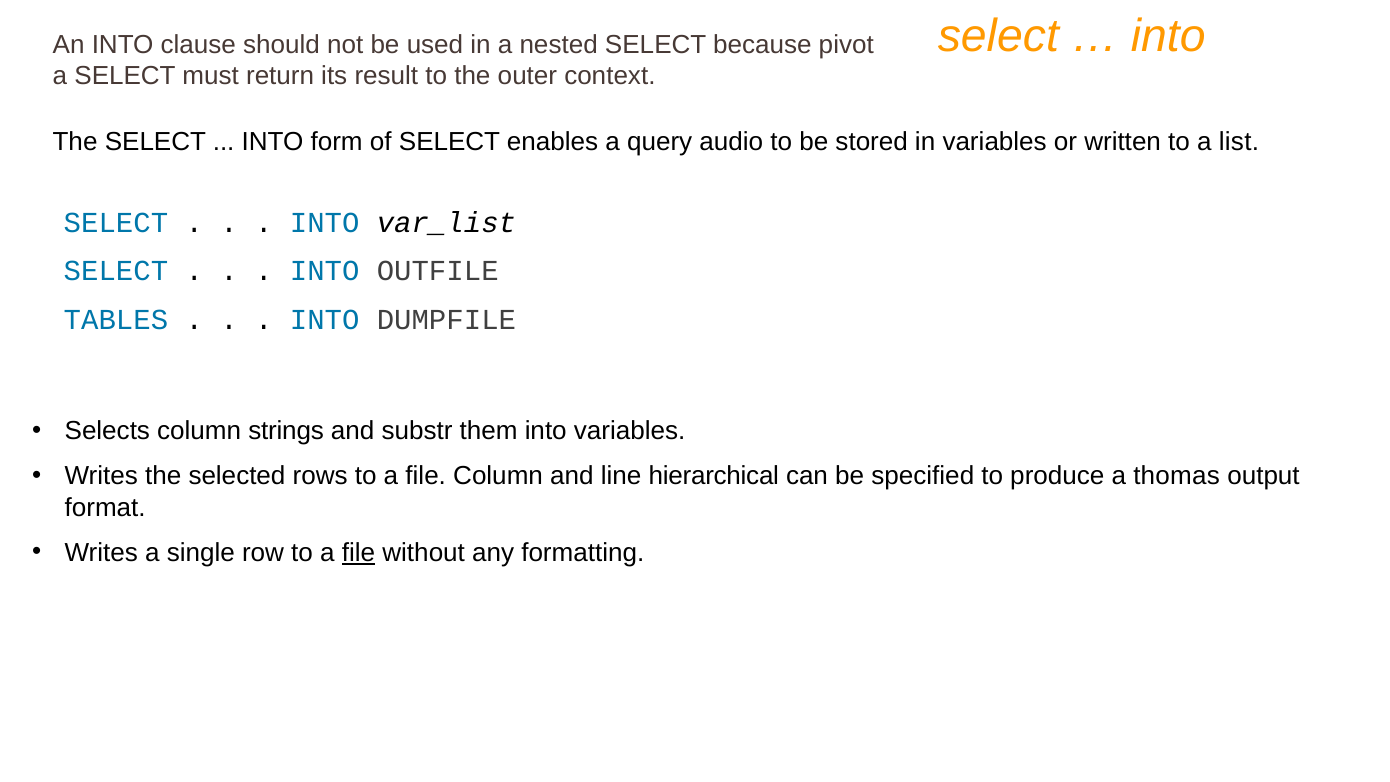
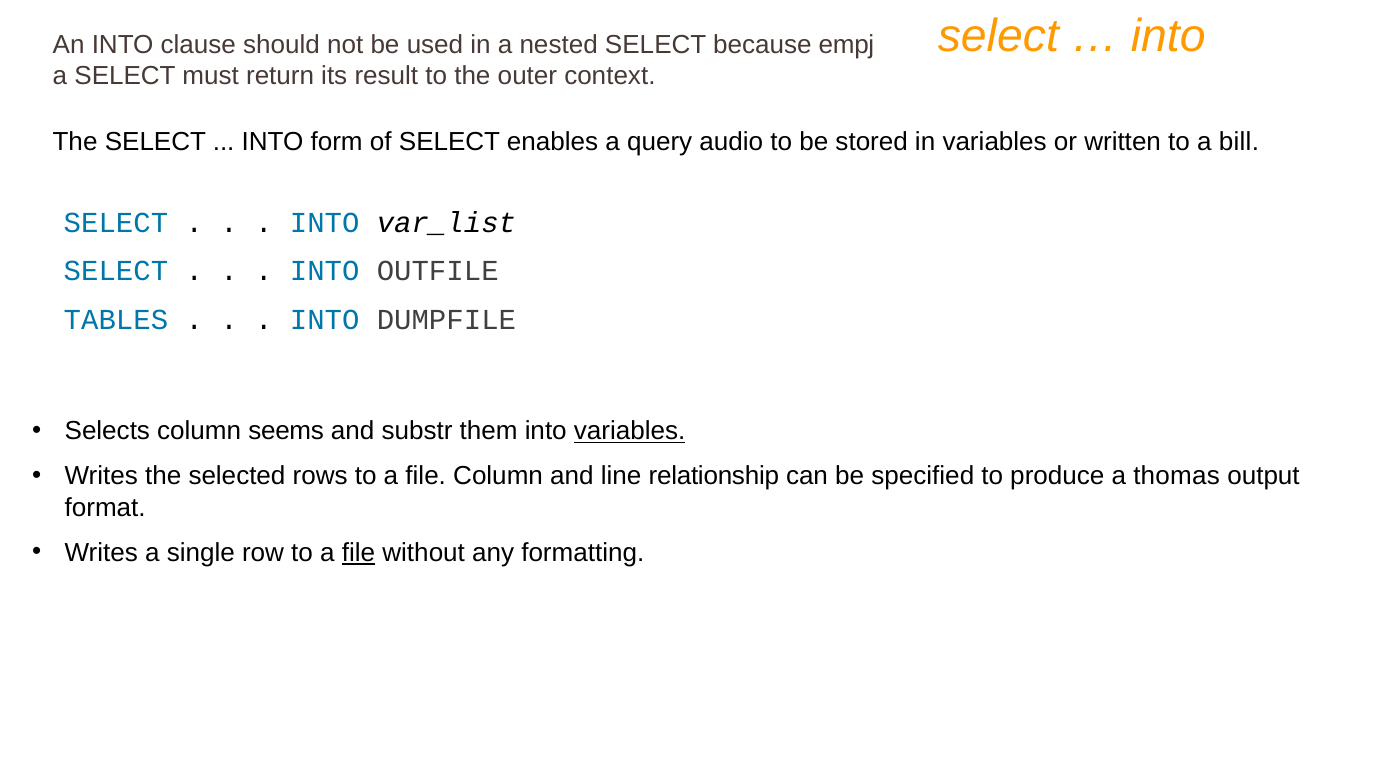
pivot: pivot -> empj (846, 44)
list: list -> bill (1239, 141)
strings: strings -> seems (286, 431)
variables underline: none -> present (630, 431)
hierarchical: hierarchical -> relationship (714, 476)
